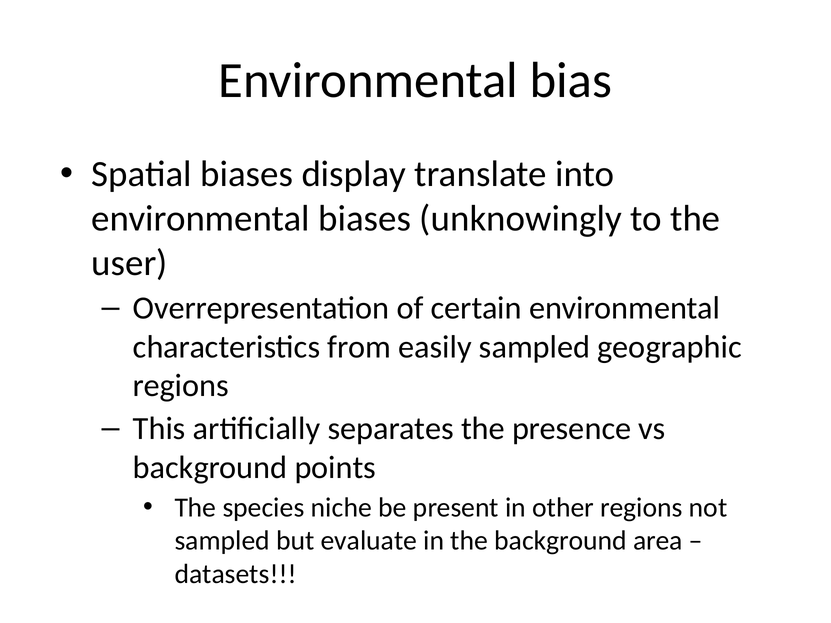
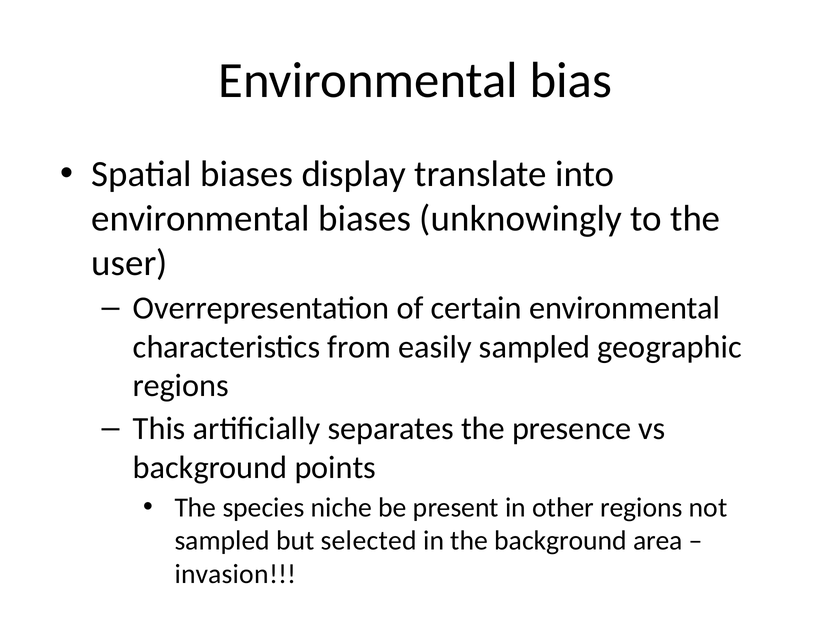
evaluate: evaluate -> selected (369, 541)
datasets: datasets -> invasion (235, 574)
